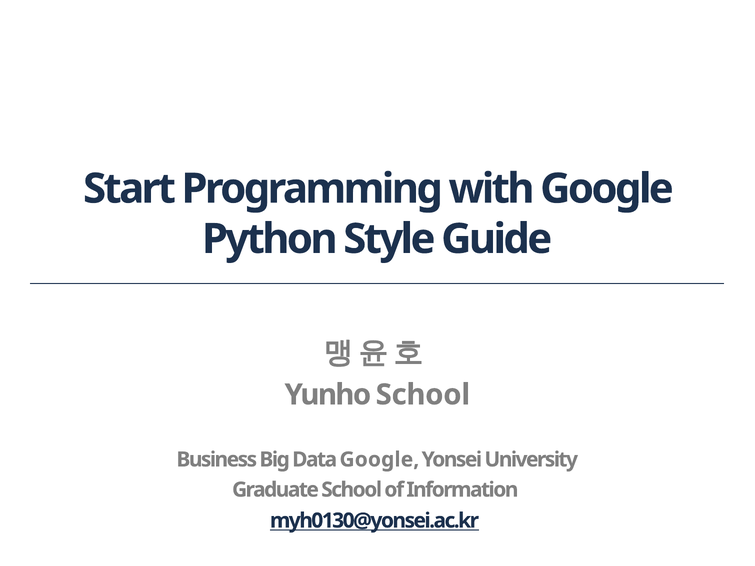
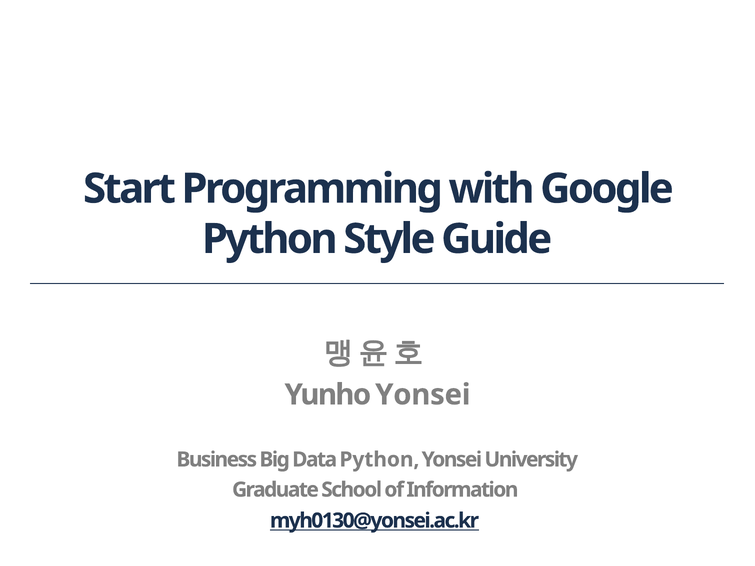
Yunho School: School -> Yonsei (423, 395)
Data Google: Google -> Python (379, 460)
